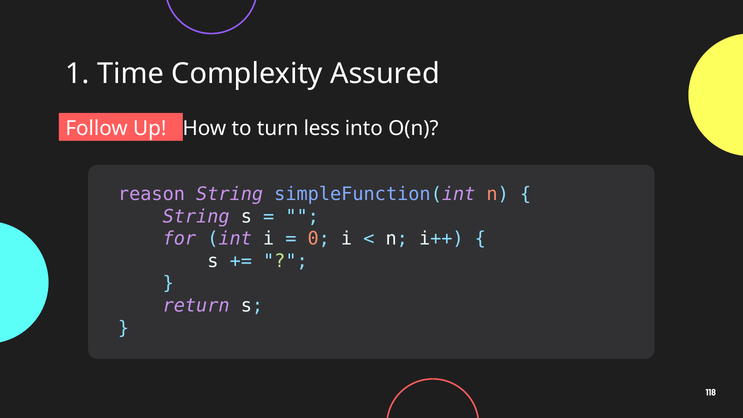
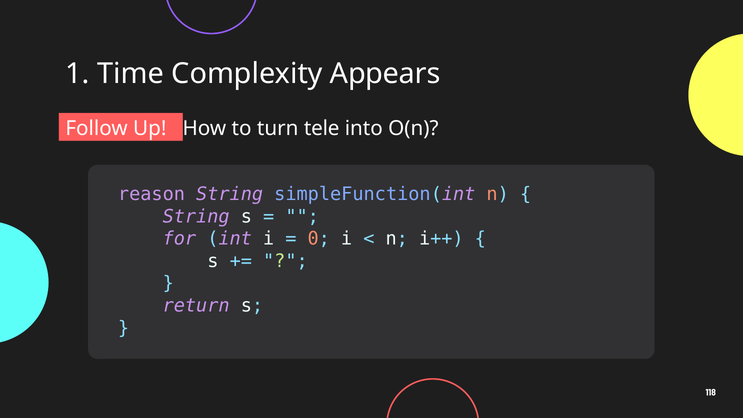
Assured: Assured -> Appears (385, 74)
less: less -> tele (322, 128)
